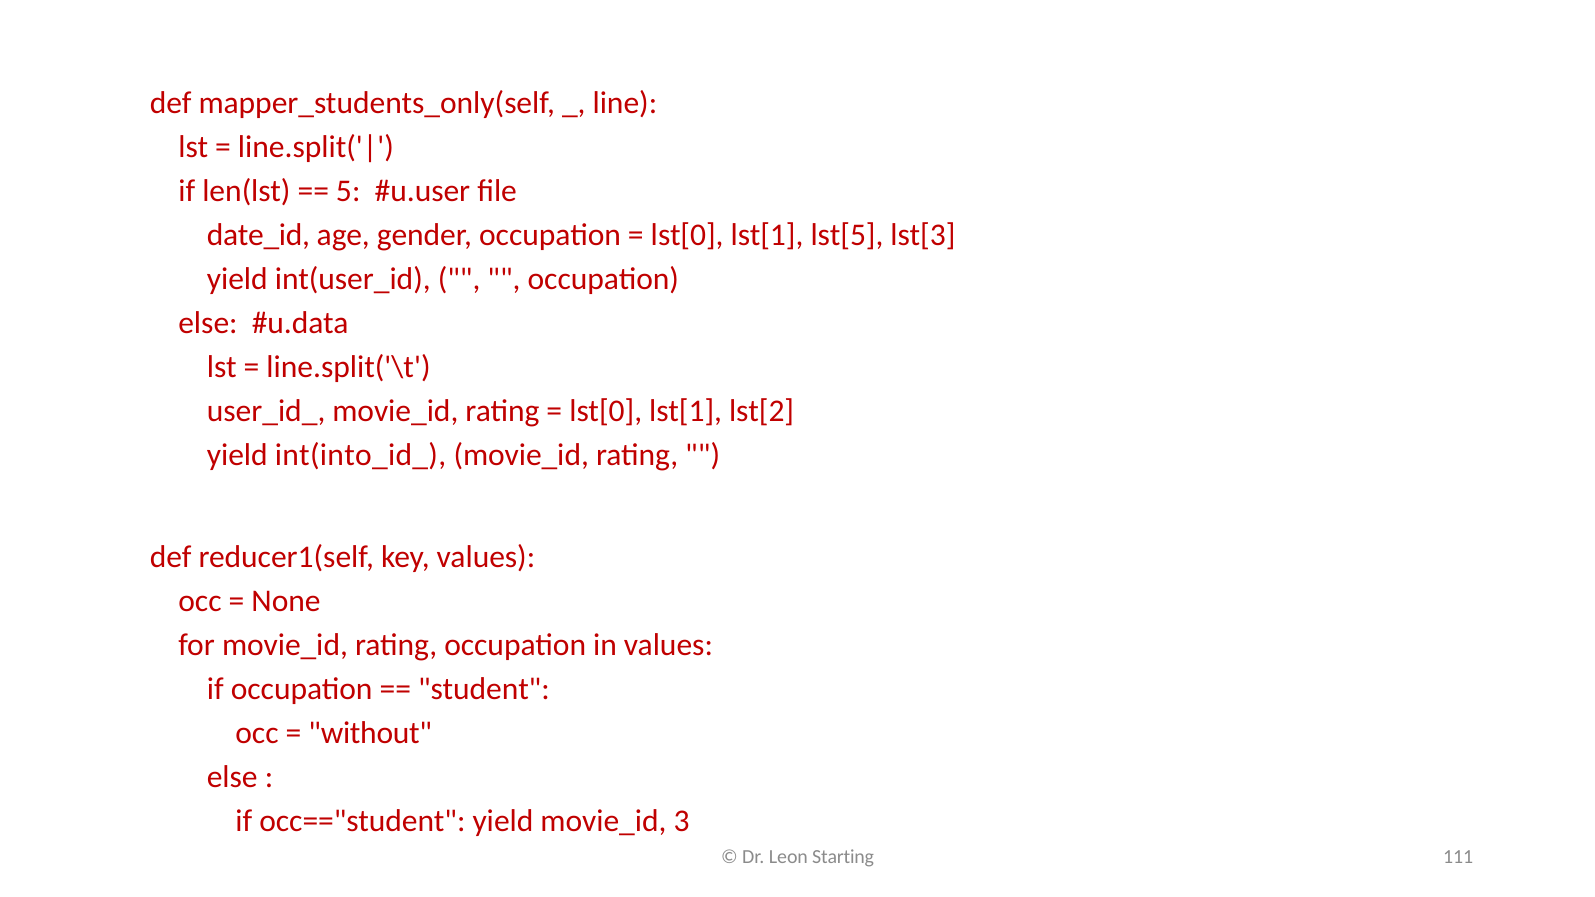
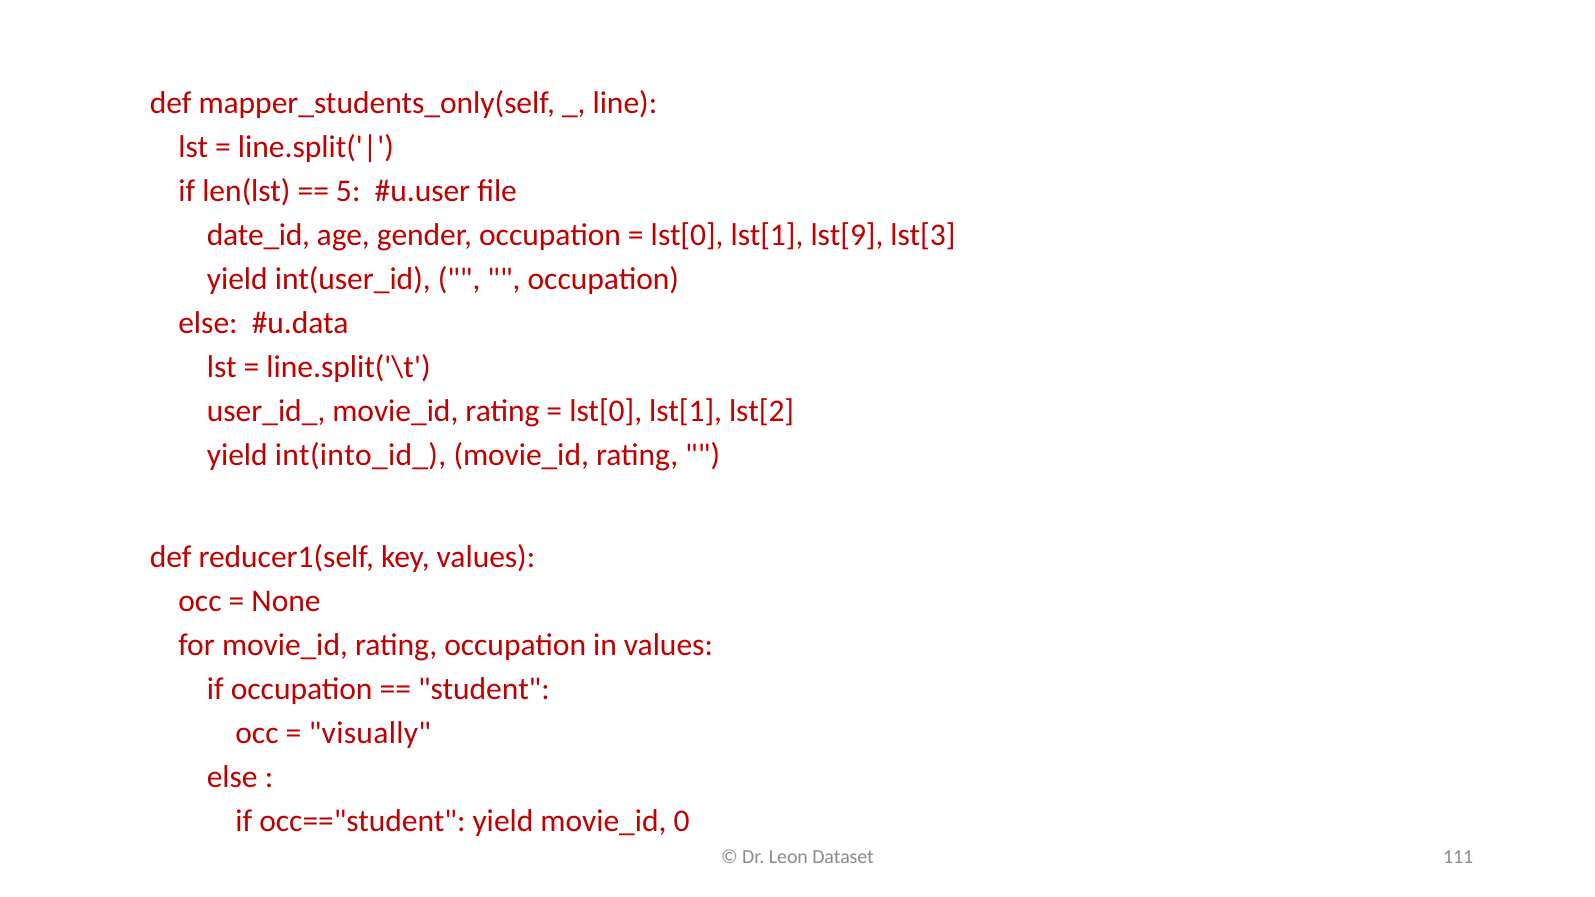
lst[5: lst[5 -> lst[9 (847, 235)
without: without -> visually (370, 733)
3: 3 -> 0 (682, 821)
Starting: Starting -> Dataset (843, 857)
